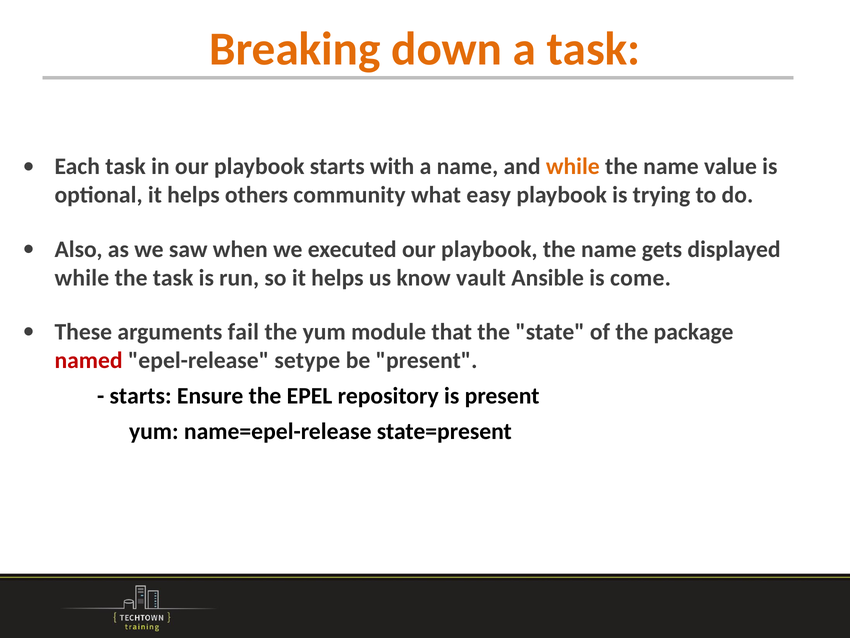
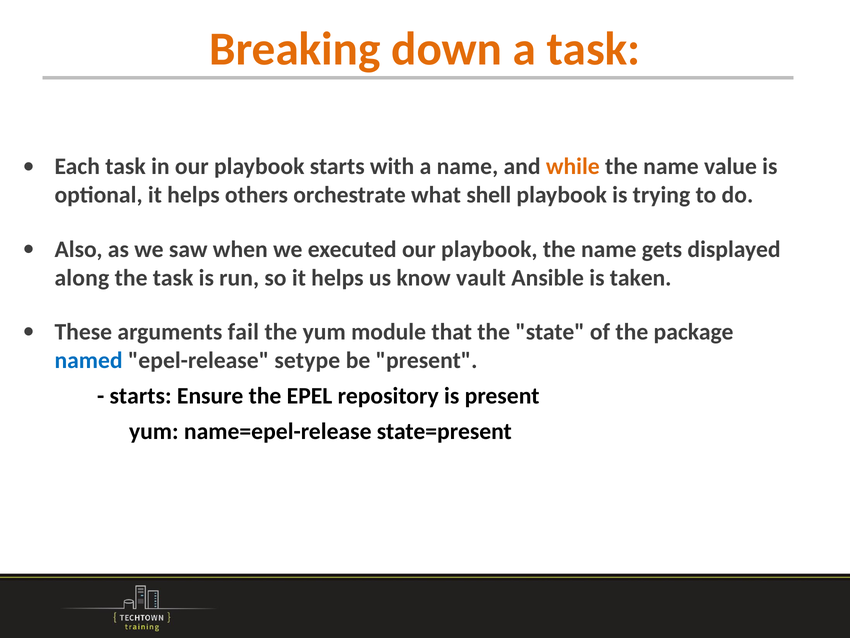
community: community -> orchestrate (350, 195)
easy: easy -> shell (489, 195)
while: while -> along (82, 277)
come: come -> taken (641, 277)
named colour: red -> blue (89, 360)
